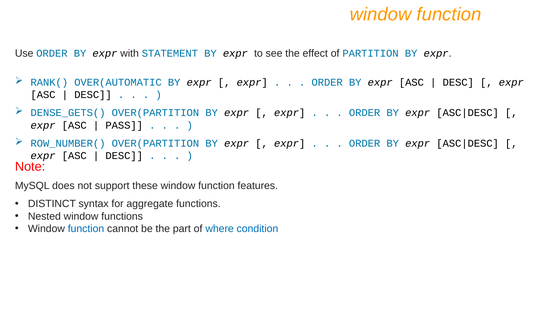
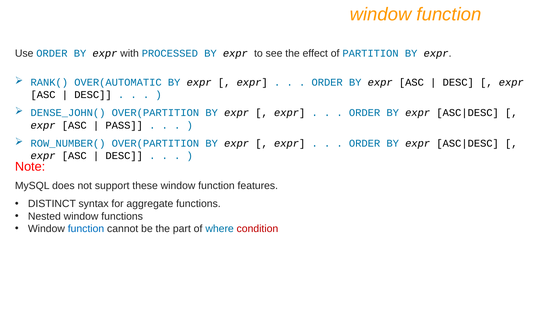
STATEMENT: STATEMENT -> PROCESSED (170, 53)
DENSE_GETS(: DENSE_GETS( -> DENSE_JOHN( (68, 113)
condition colour: blue -> red (257, 229)
